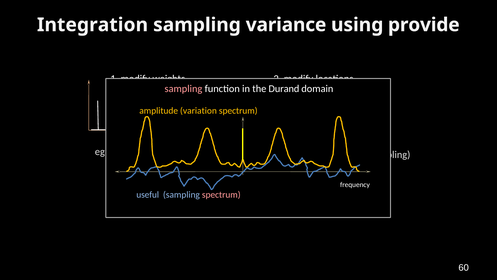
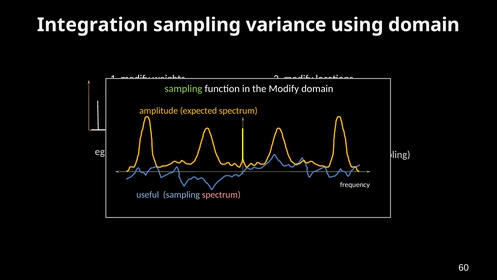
using provide: provide -> domain (424, 25)
sampling colour: pink -> light green (183, 89)
the Durand: Durand -> Modify (284, 89)
variation: variation -> expected (199, 111)
